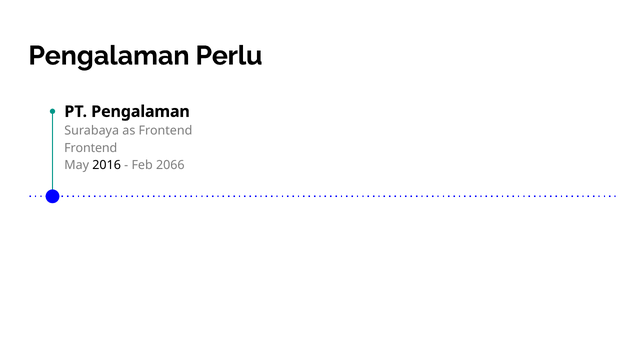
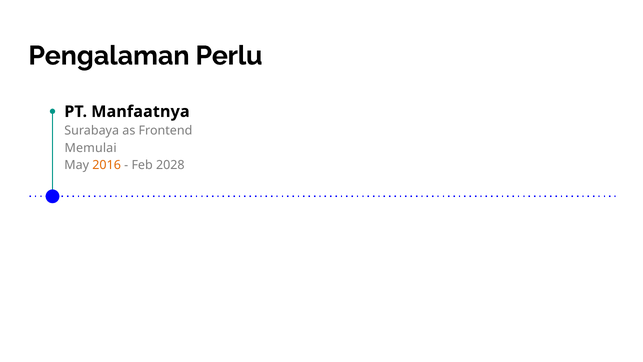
PT Pengalaman: Pengalaman -> Manfaatnya (140, 111)
Frontend: Frontend -> Memulai (91, 148)
2016 colour: black -> orange (107, 165)
2066: 2066 -> 2028 (170, 165)
